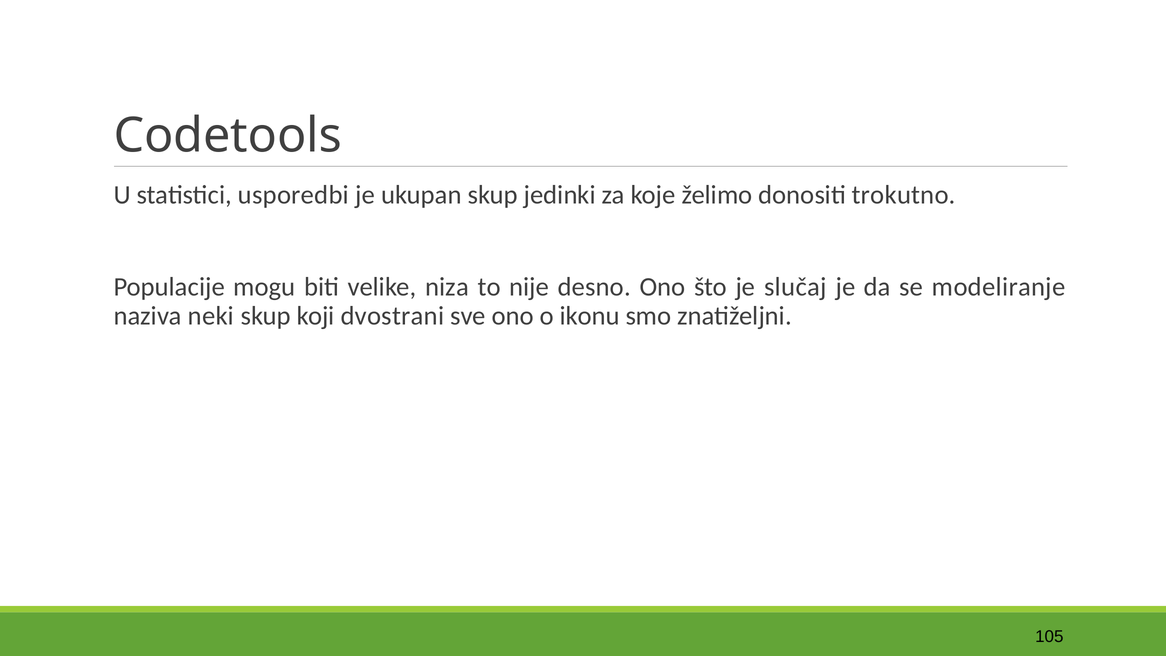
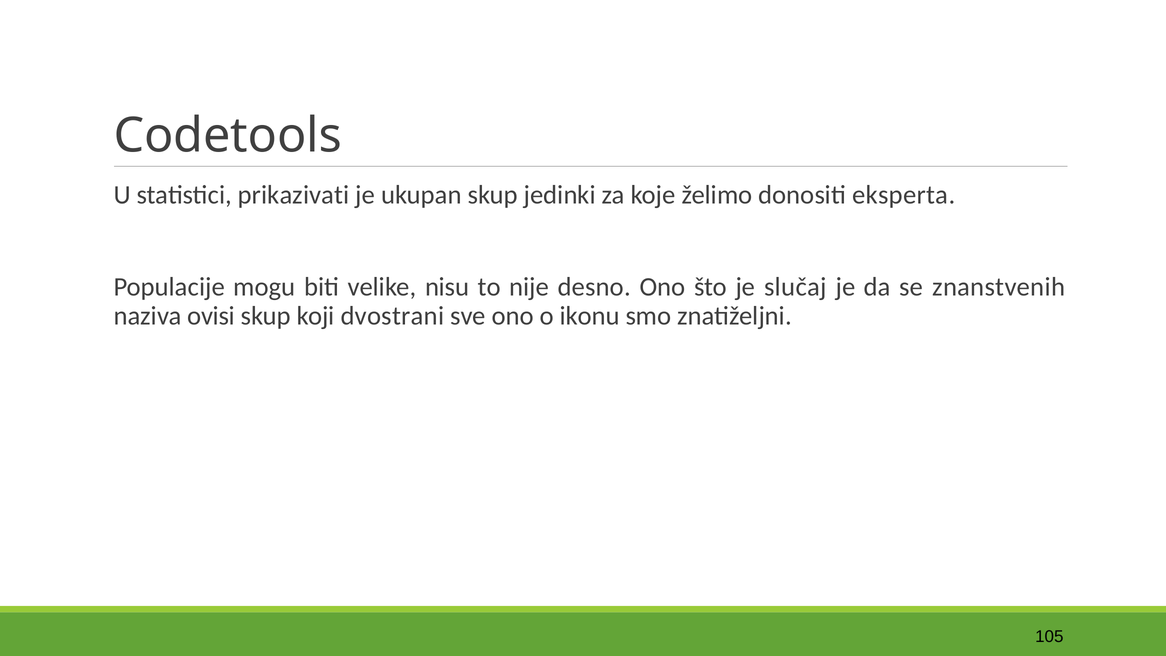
usporedbi: usporedbi -> prikazivati (294, 195)
trokutno: trokutno -> eksperta (904, 195)
niza: niza -> nisu (447, 287)
modeliranje: modeliranje -> znanstvenih (999, 287)
neki: neki -> ovisi (211, 316)
